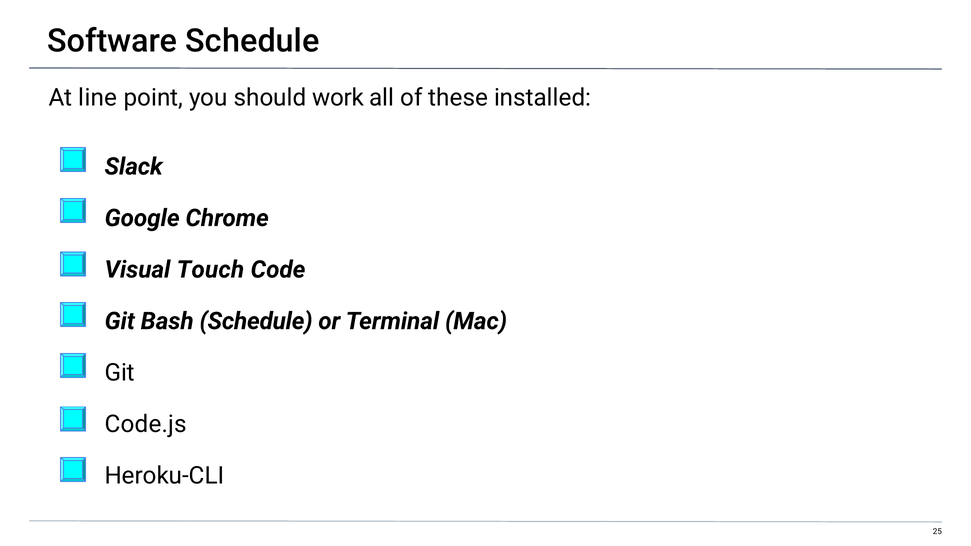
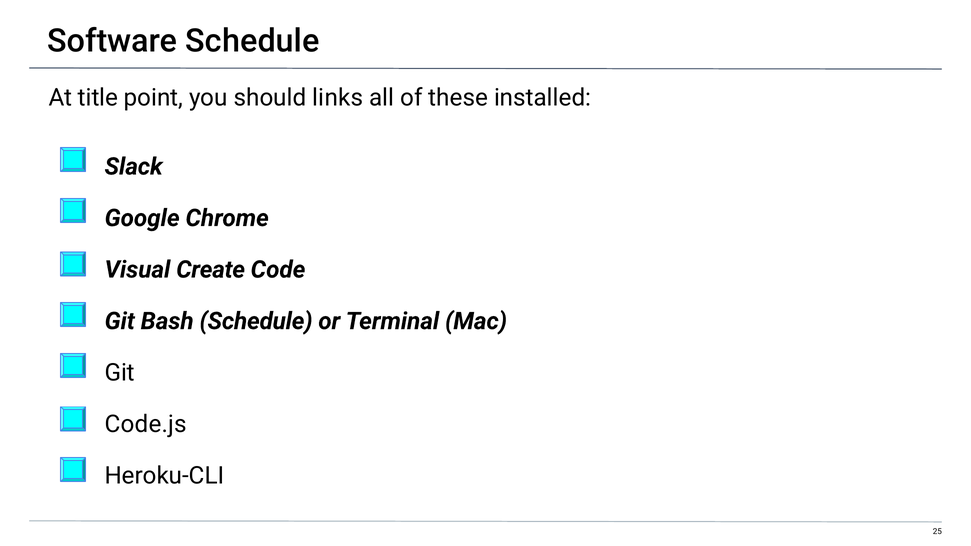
line: line -> title (98, 98)
work: work -> links (338, 98)
Touch: Touch -> Create (211, 270)
